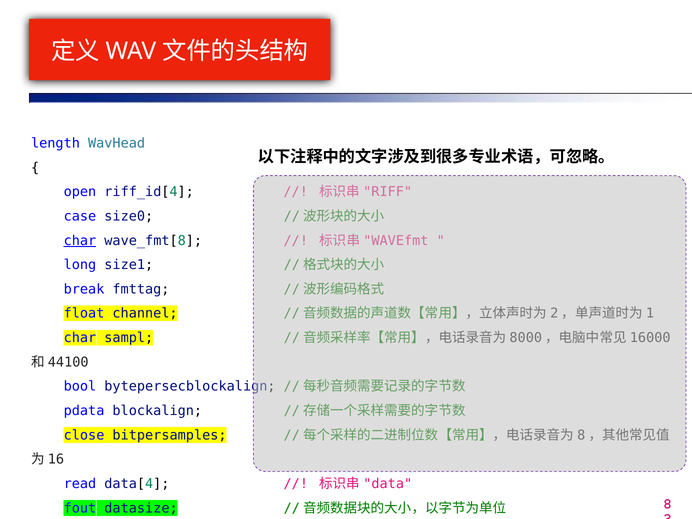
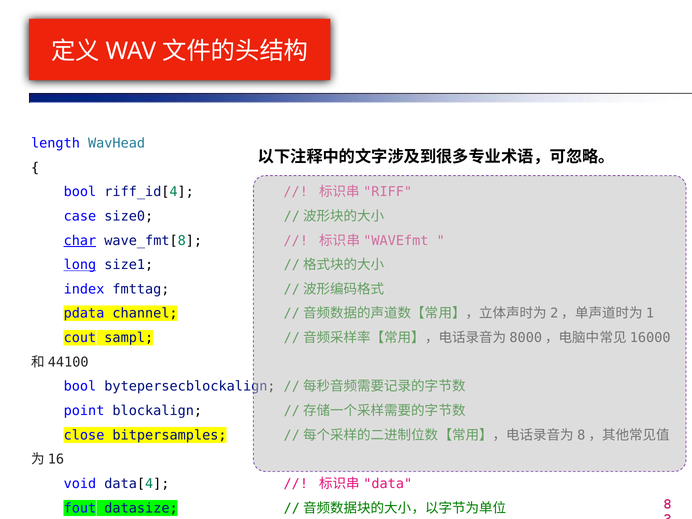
open: open -> bool (80, 192)
long underline: none -> present (80, 265)
break: break -> index (84, 289)
float: float -> pdata (84, 314)
char: char -> cout (80, 338)
pdata: pdata -> point (84, 411)
read: read -> void (80, 484)
